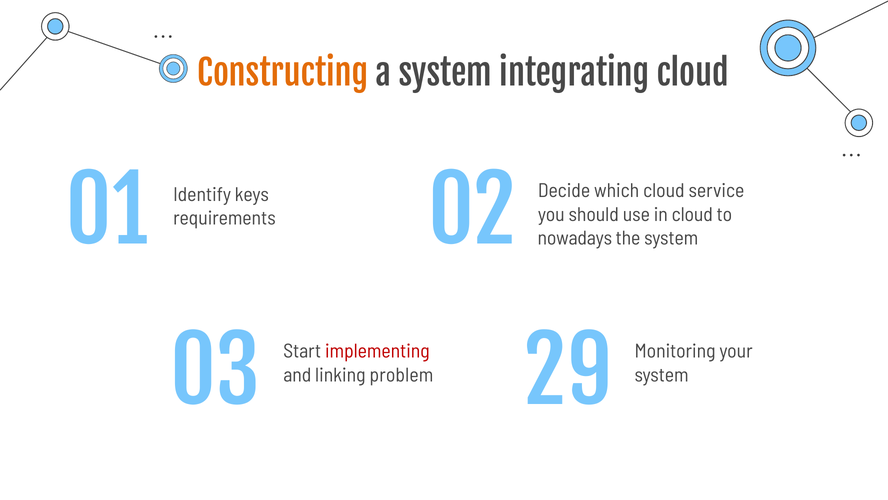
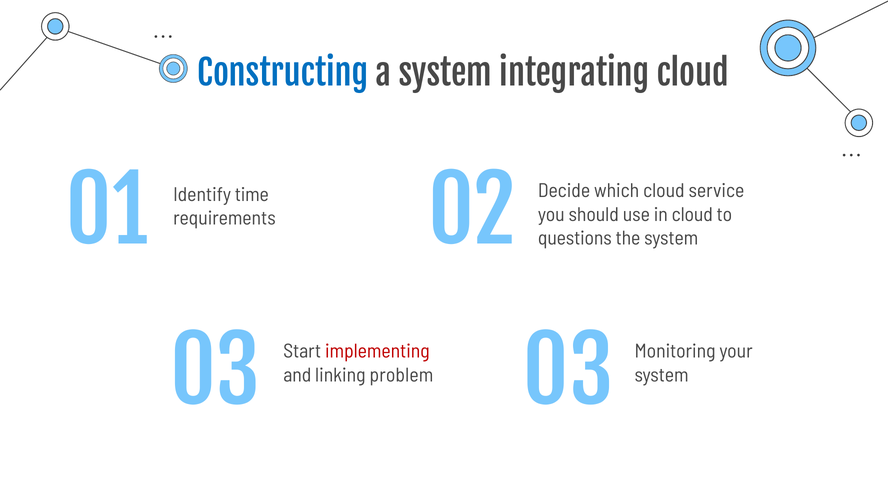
Constructing colour: orange -> blue (283, 74)
keys: keys -> time (252, 194)
nowadays: nowadays -> questions (575, 238)
03 29: 29 -> 03 (568, 374)
